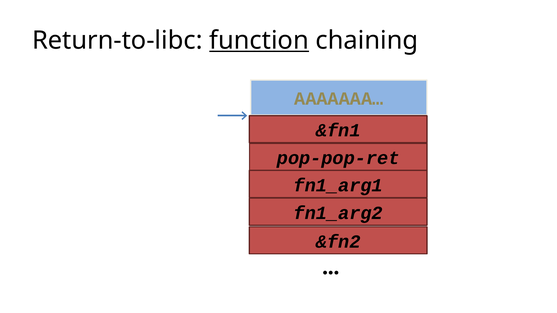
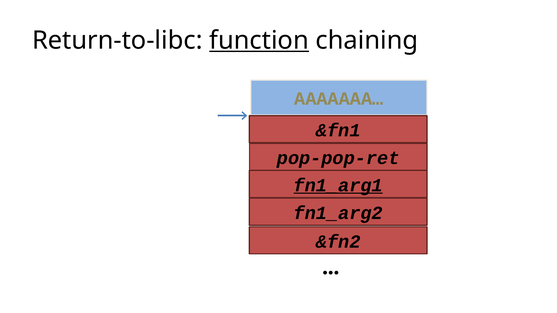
fn1_arg1 underline: none -> present (338, 185)
